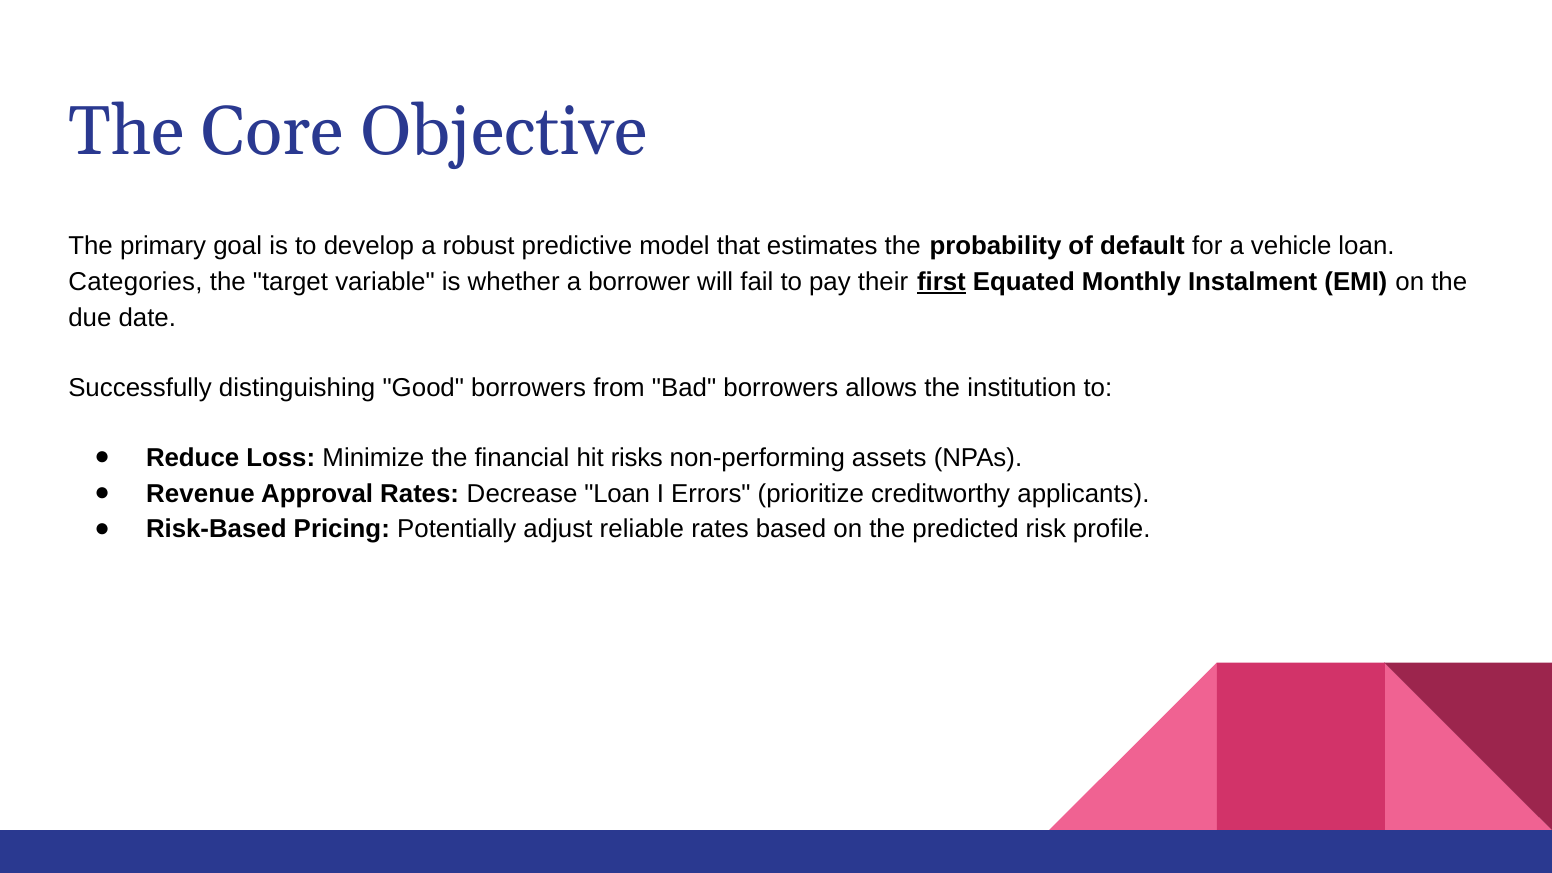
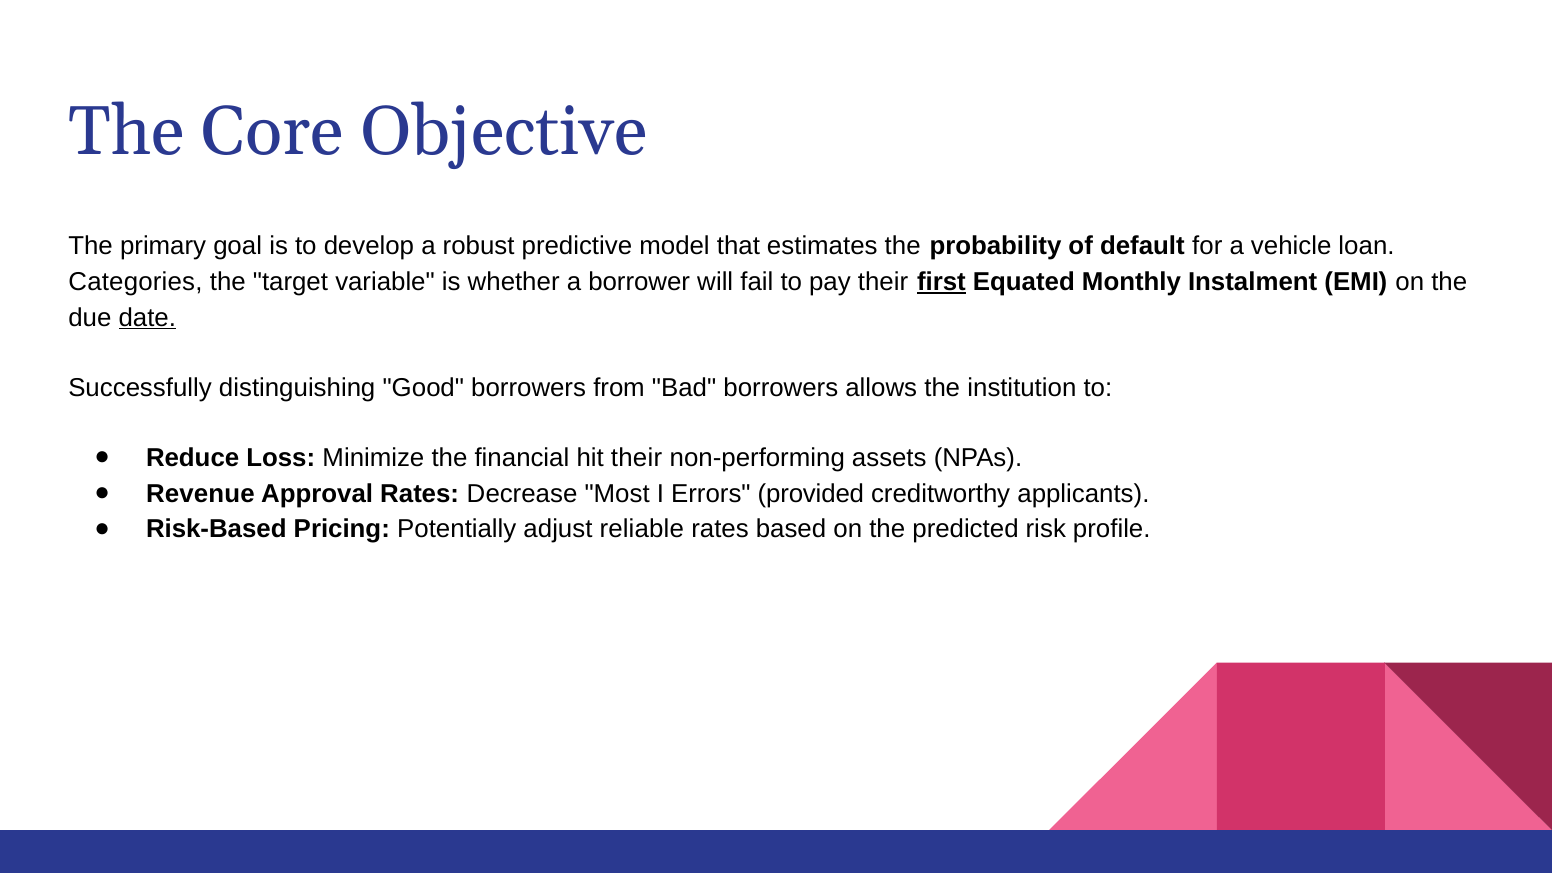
date underline: none -> present (147, 318)
hit risks: risks -> their (637, 458)
Decrease Loan: Loan -> Most (617, 494)
prioritize: prioritize -> provided (811, 494)
